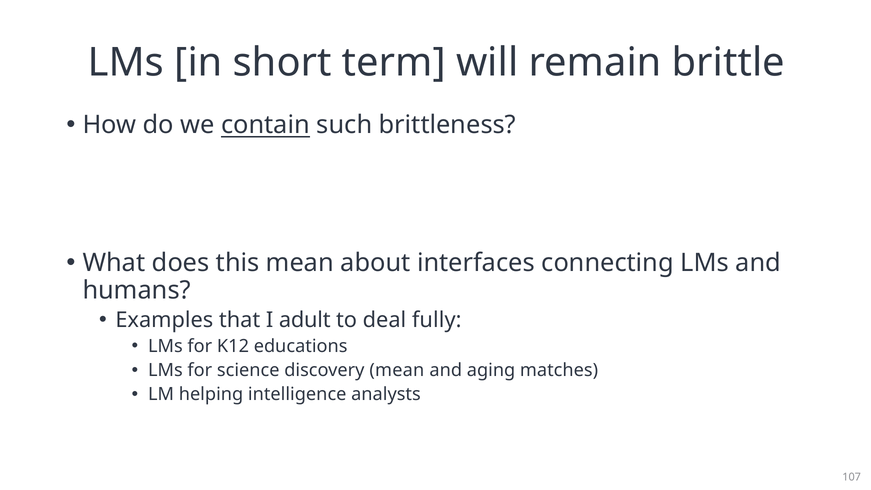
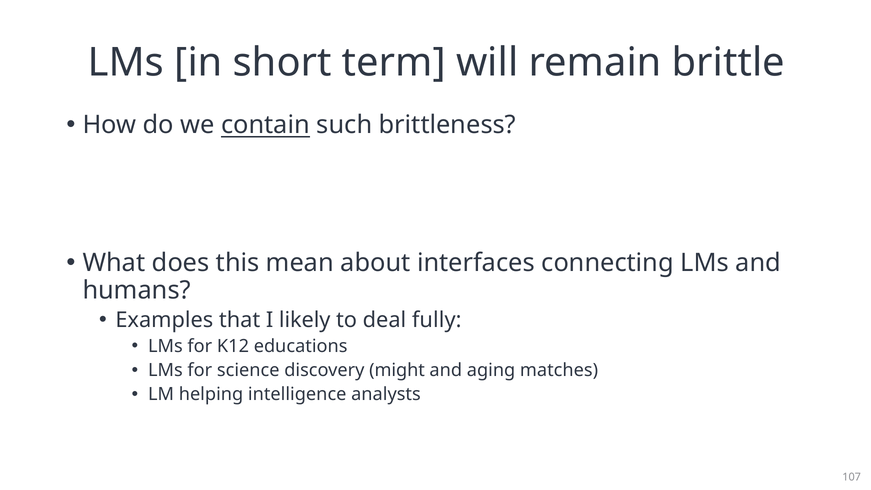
adult: adult -> likely (305, 320)
discovery mean: mean -> might (397, 370)
